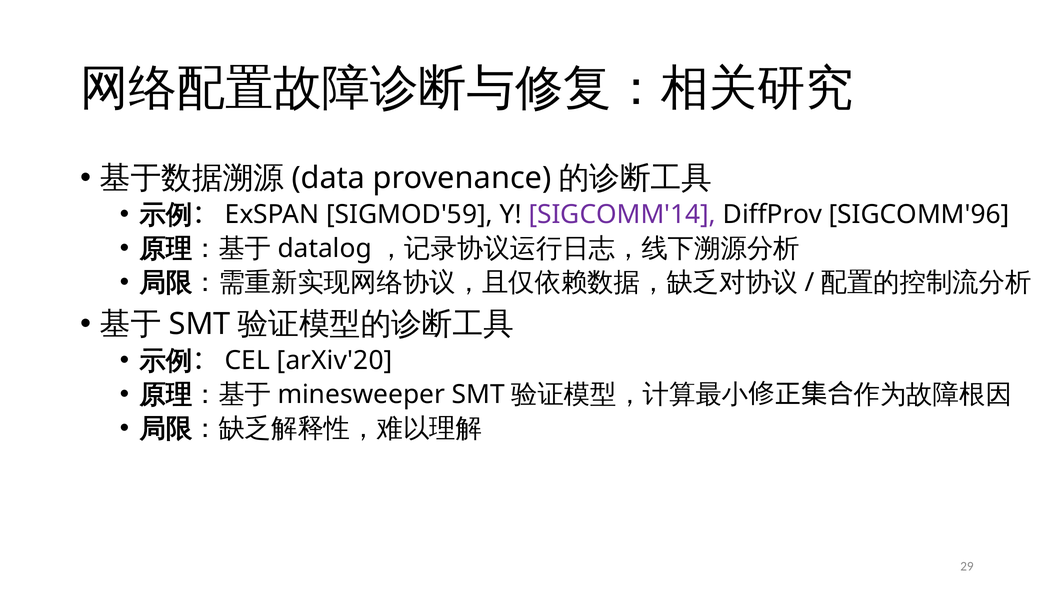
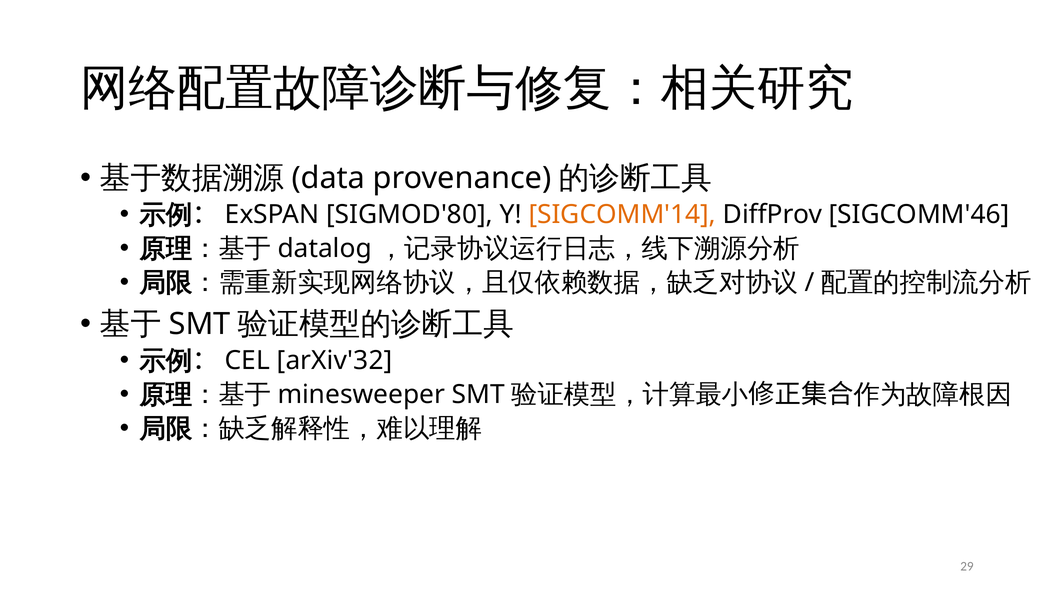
SIGMOD'59: SIGMOD'59 -> SIGMOD'80 (409, 215)
SIGCOMM'14 colour: purple -> orange (622, 215)
SIGCOMM'96: SIGCOMM'96 -> SIGCOMM'46 (919, 215)
arXiv'20: arXiv'20 -> arXiv'32 (335, 360)
